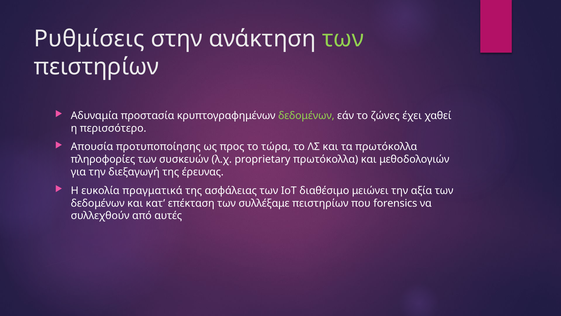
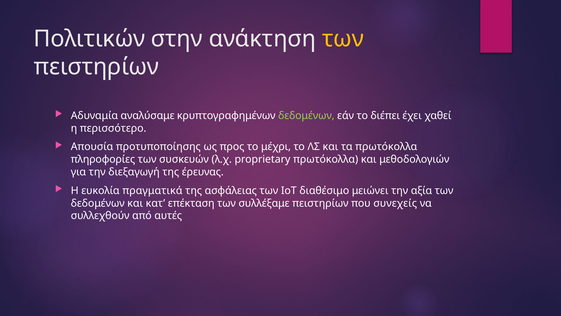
Ρυθμίσεις: Ρυθμίσεις -> Πολιτικών (89, 39)
των colour: light green -> yellow (343, 39)
προστασία: προστασία -> αναλύσαμε (148, 115)
ζώνες: ζώνες -> διέπει (385, 115)
τώρα: τώρα -> μέχρι (276, 147)
forensics: forensics -> συνεχείς (395, 203)
